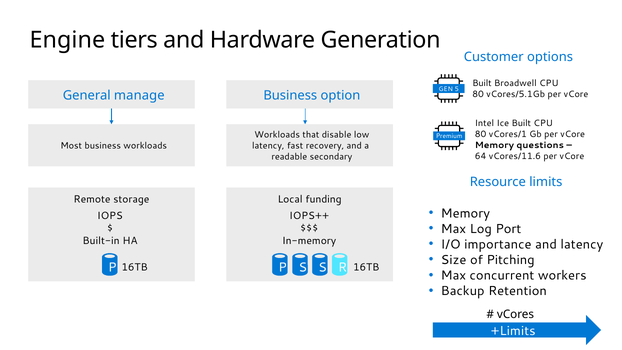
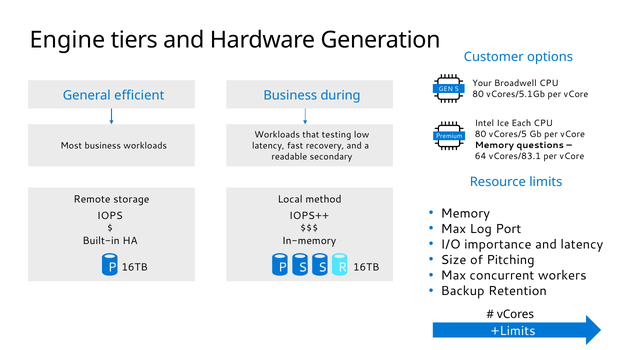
Built: Built -> Your (482, 83)
manage: manage -> efficient (139, 95)
option: option -> during (341, 95)
Ice Built: Built -> Each (521, 123)
vCores/1: vCores/1 -> vCores/5 (508, 134)
disable: disable -> testing (337, 135)
vCores/11.6: vCores/11.6 -> vCores/83.1 (515, 156)
funding: funding -> method (324, 199)
